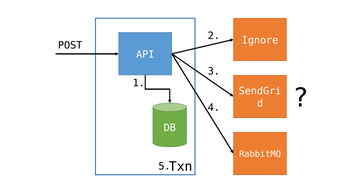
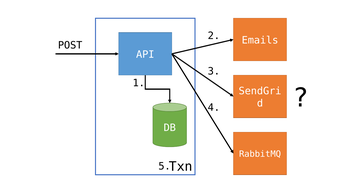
Ignore: Ignore -> Emails (260, 40)
